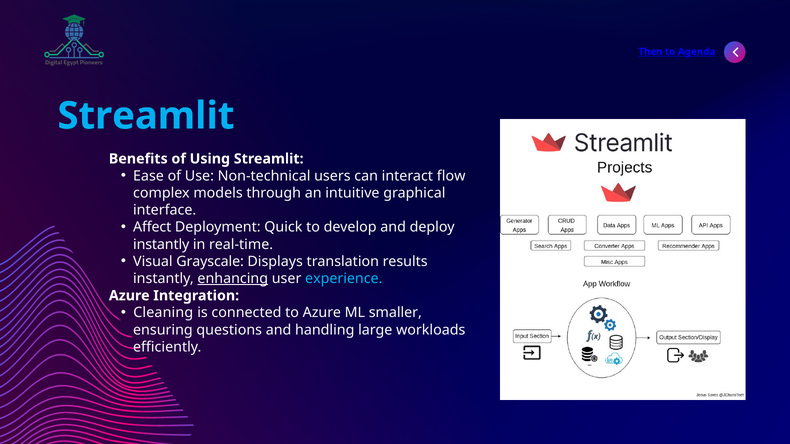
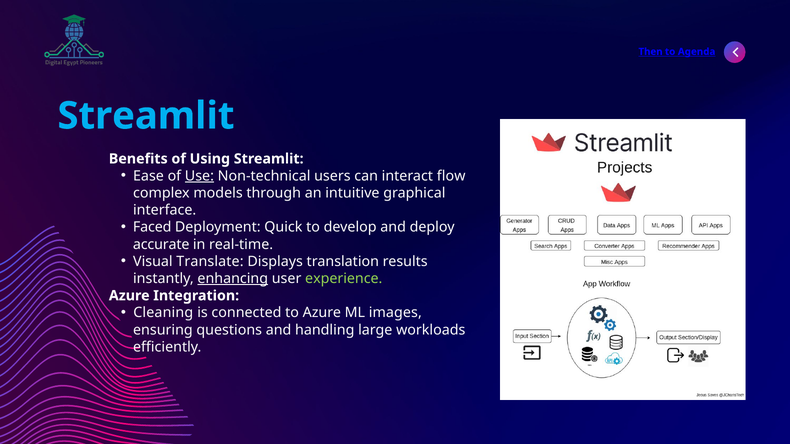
Use underline: none -> present (199, 176)
Affect: Affect -> Faced (152, 227)
instantly: instantly -> accurate (161, 245)
Grayscale: Grayscale -> Translate (210, 262)
experience colour: light blue -> light green (344, 279)
smaller: smaller -> images (395, 313)
